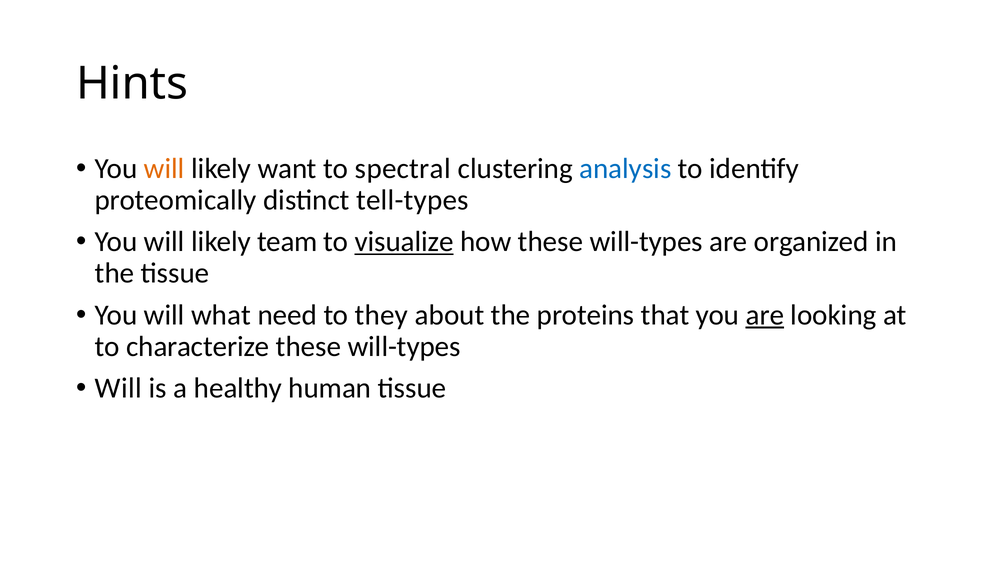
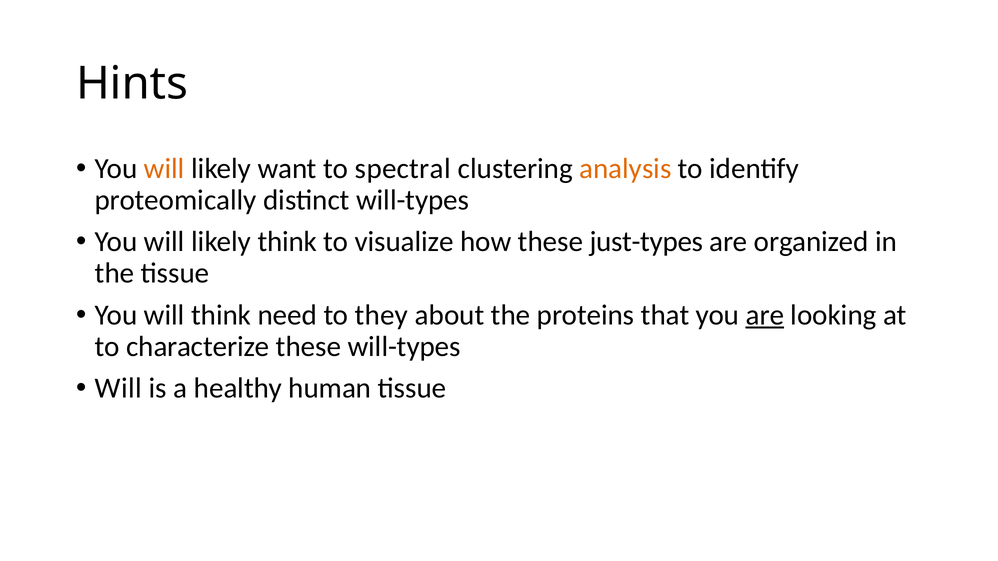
analysis colour: blue -> orange (625, 169)
distinct tell-types: tell-types -> will-types (413, 200)
likely team: team -> think (287, 242)
visualize underline: present -> none (404, 242)
how these will-types: will-types -> just-types (646, 242)
will what: what -> think (221, 315)
